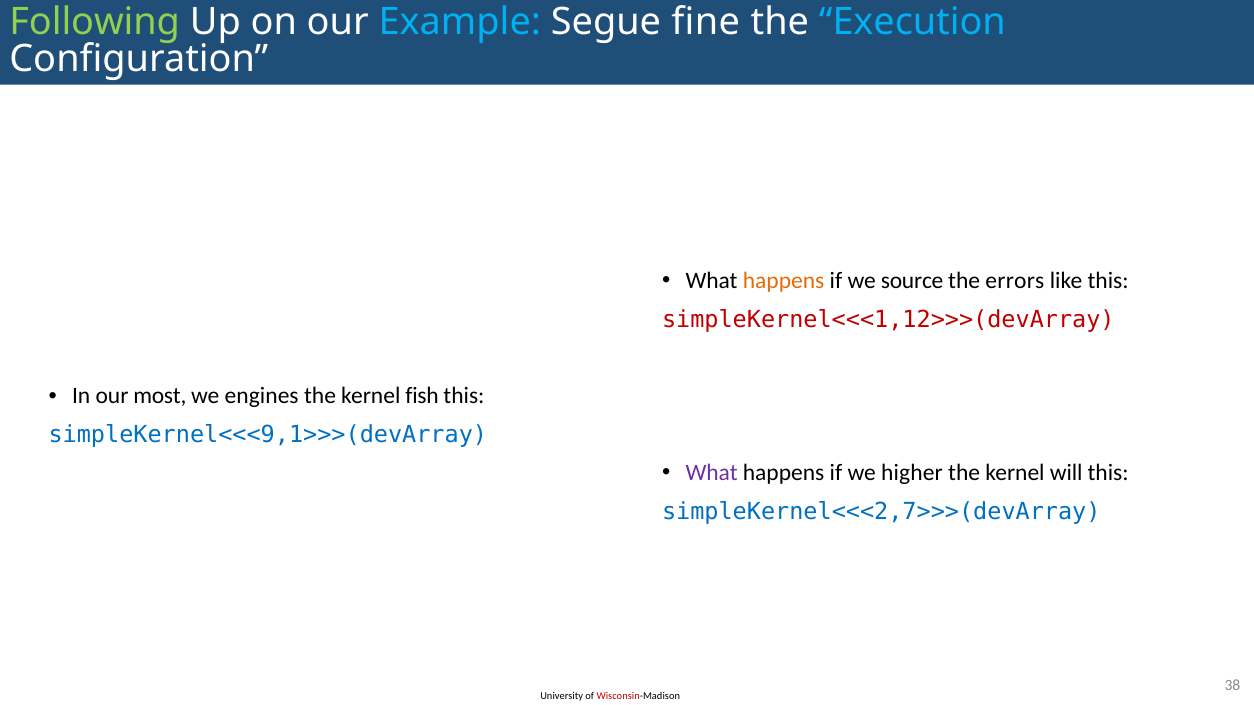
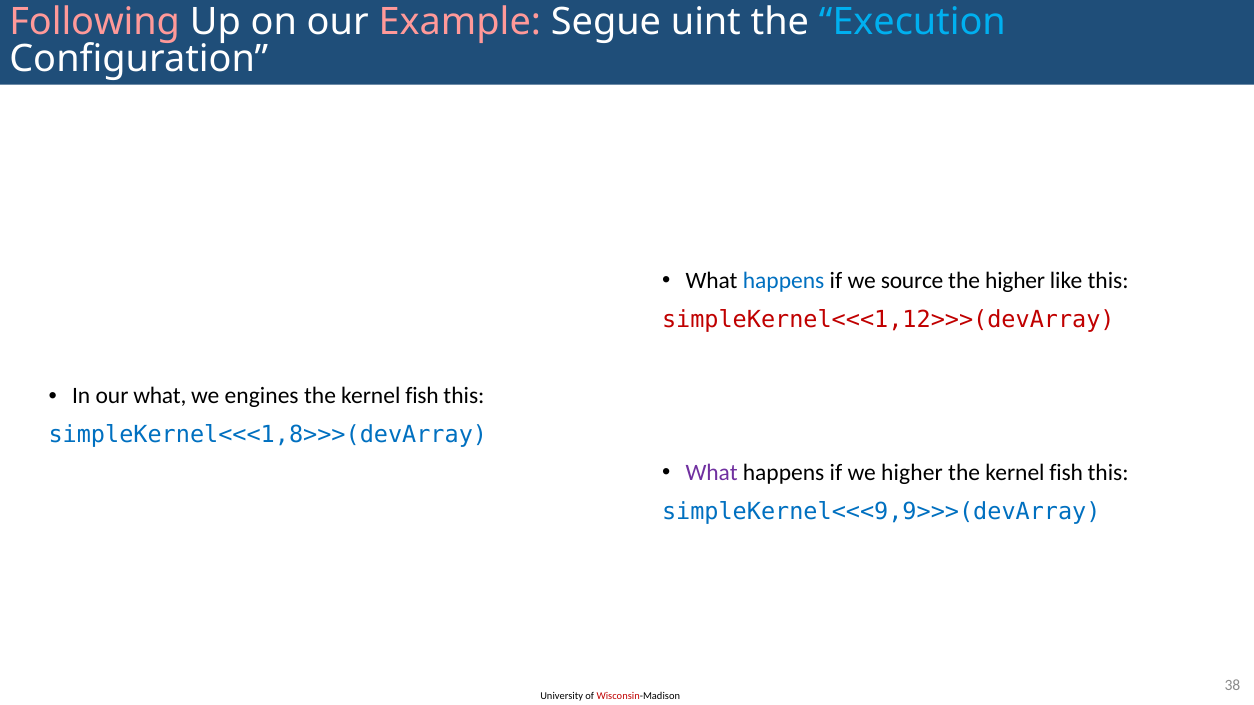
Following colour: light green -> pink (95, 22)
Example colour: light blue -> pink (460, 22)
fine: fine -> uint (706, 22)
happens colour: orange -> blue (784, 281)
the errors: errors -> higher (1015, 281)
our most: most -> what (160, 396)
simpleKernel<<<9,1>>>(devArray: simpleKernel<<<9,1>>>(devArray -> simpleKernel<<<1,8>>>(devArray (268, 435)
will: will -> fish (1066, 473)
simpleKernel<<<2,7>>>(devArray: simpleKernel<<<2,7>>>(devArray -> simpleKernel<<<9,9>>>(devArray (881, 512)
